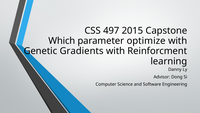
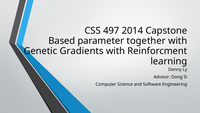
2015: 2015 -> 2014 (132, 31)
Which: Which -> Based (62, 41)
optimize: optimize -> together (146, 41)
